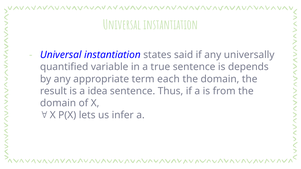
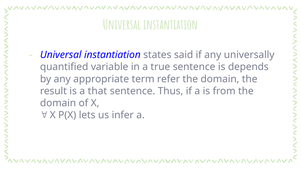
each: each -> refer (169, 79)
idea: idea -> that (97, 91)
